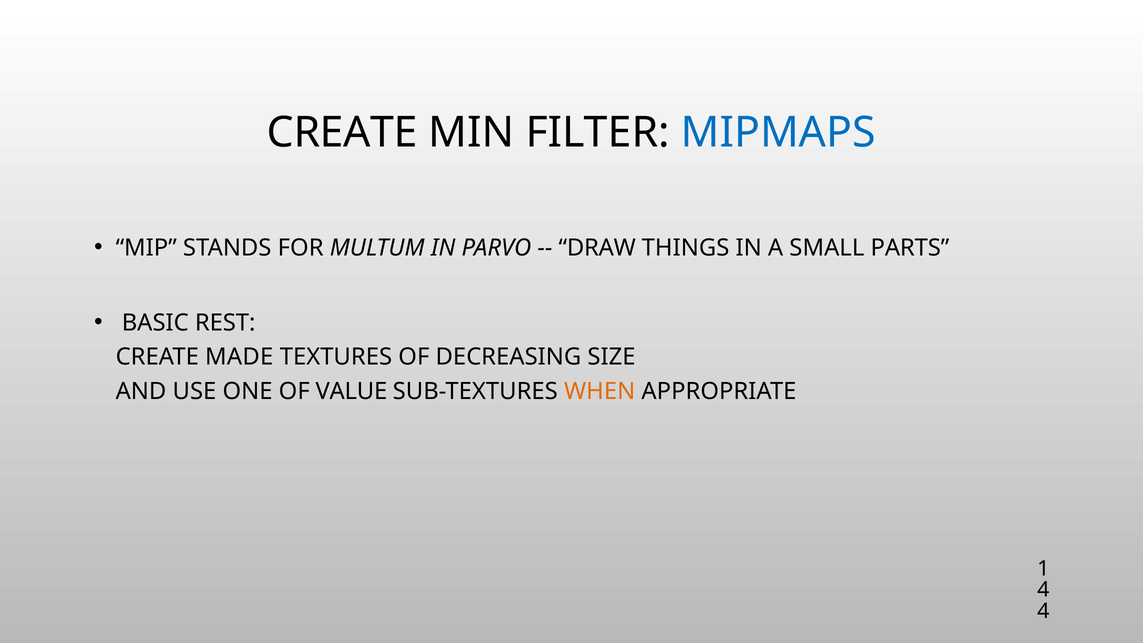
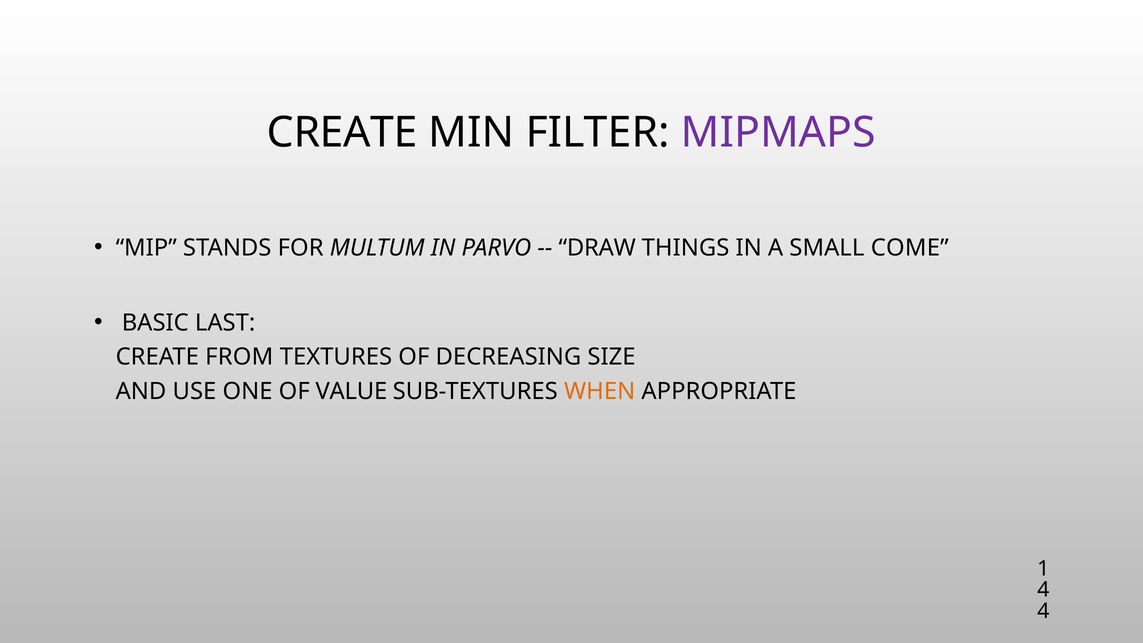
MIPMAPS colour: blue -> purple (778, 132)
PARTS: PARTS -> COME (910, 248)
REST: REST -> LAST (225, 323)
MADE: MADE -> FROM (239, 357)
